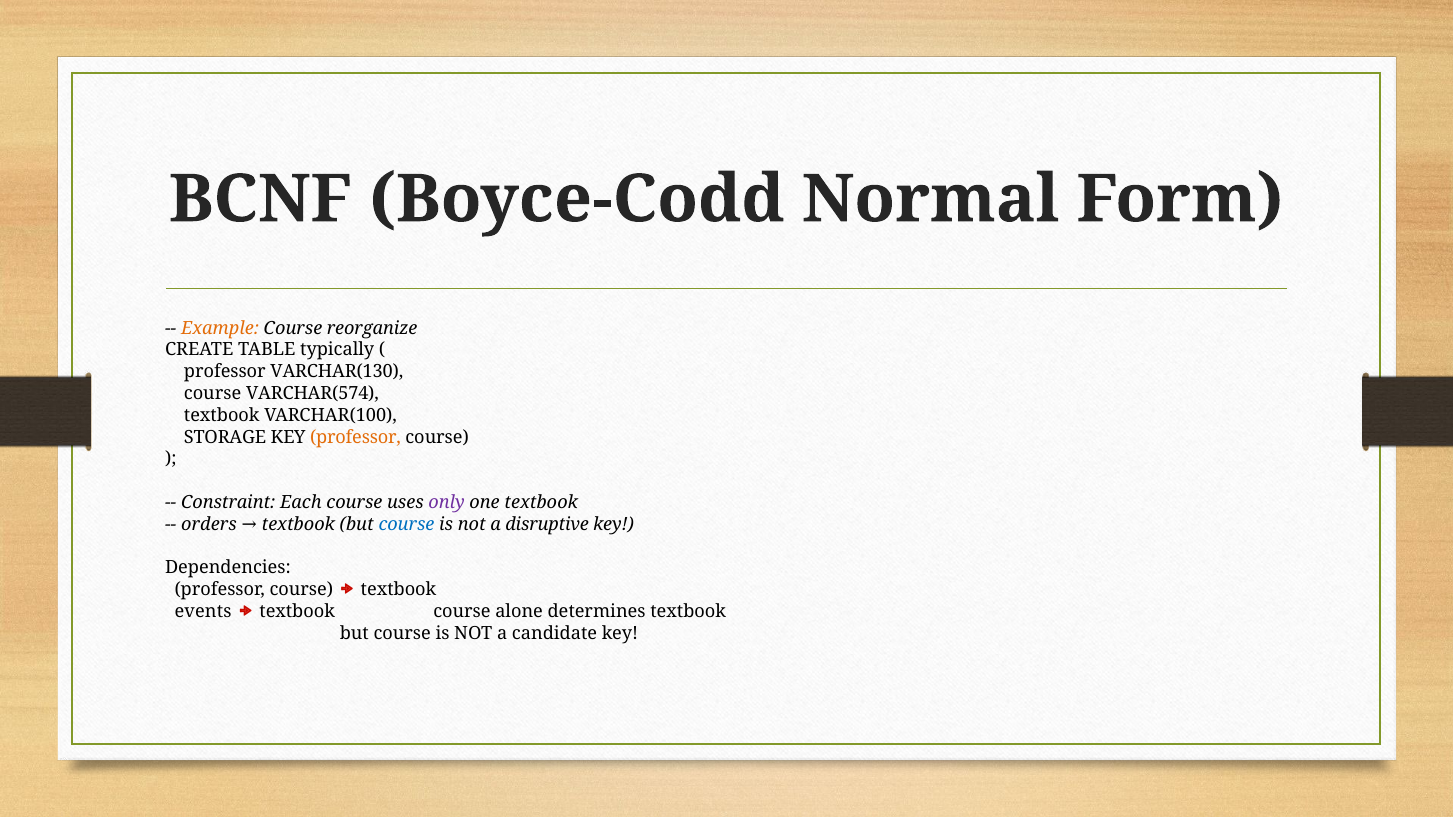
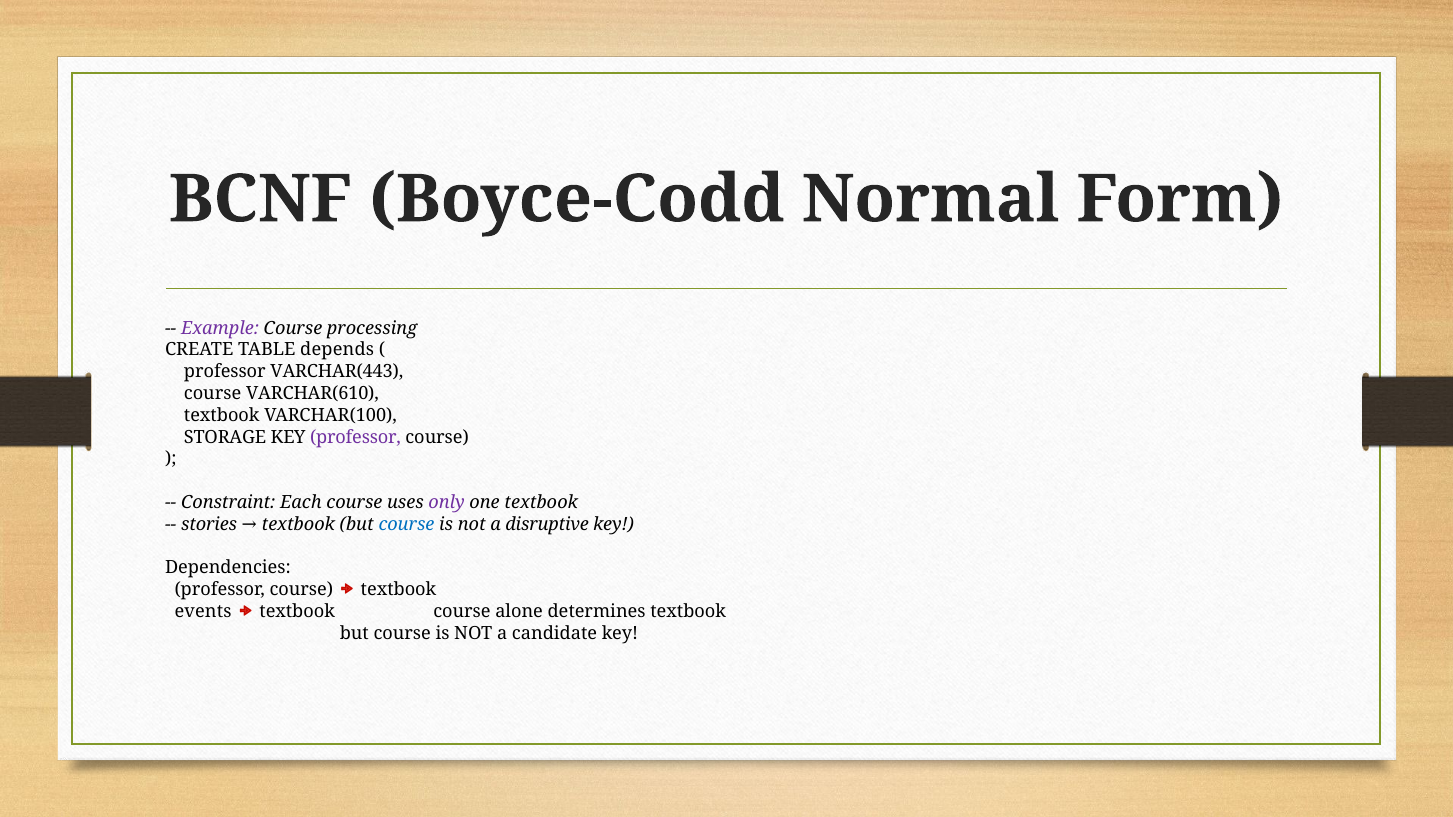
Example colour: orange -> purple (220, 328)
reorganize: reorganize -> processing (372, 328)
typically: typically -> depends (337, 350)
VARCHAR(130: VARCHAR(130 -> VARCHAR(443 (337, 372)
VARCHAR(574: VARCHAR(574 -> VARCHAR(610 (312, 394)
professor colour: orange -> purple (355, 437)
orders: orders -> stories (209, 524)
